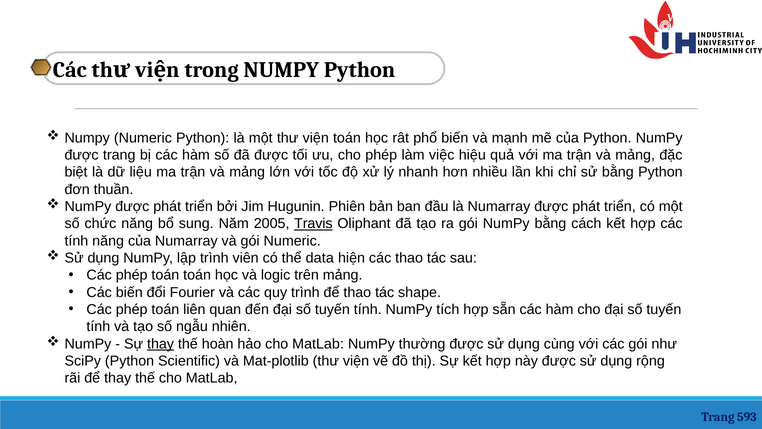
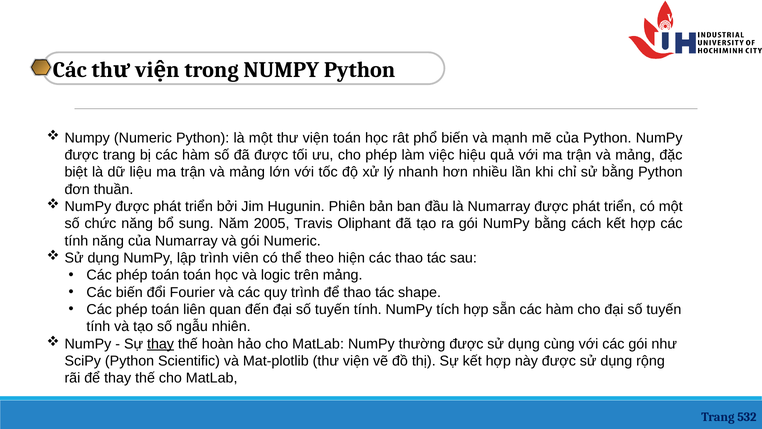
Travis underline: present -> none (313, 223)
data: data -> theo (320, 258)
593: 593 -> 532 (747, 416)
